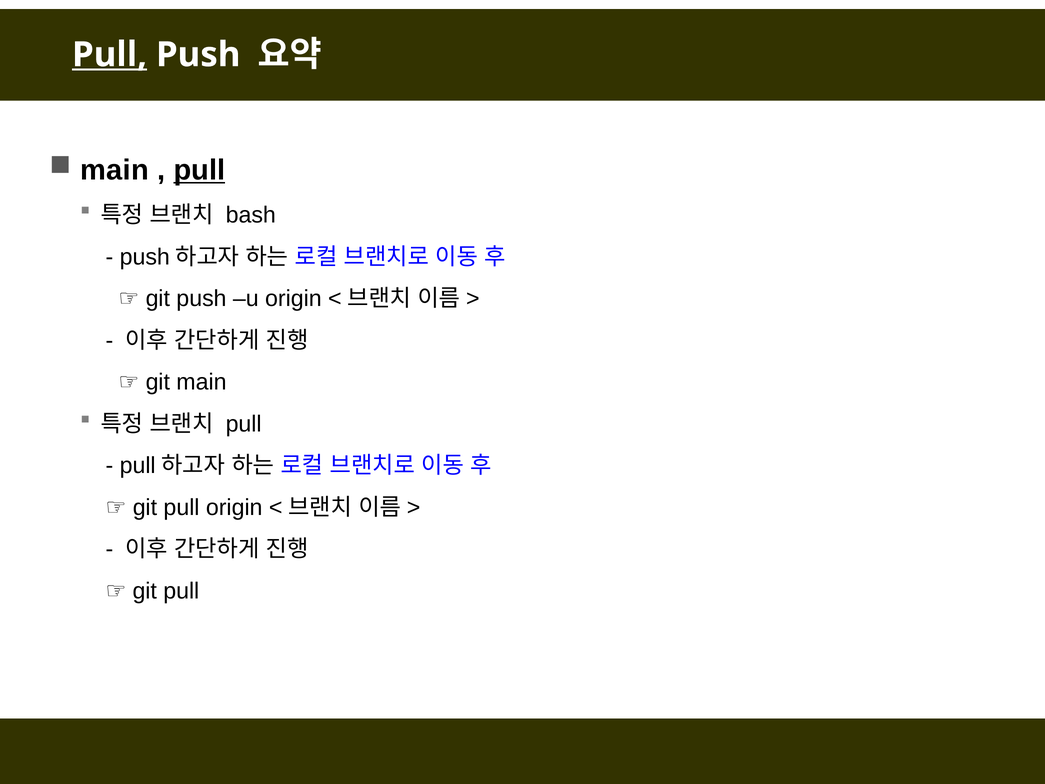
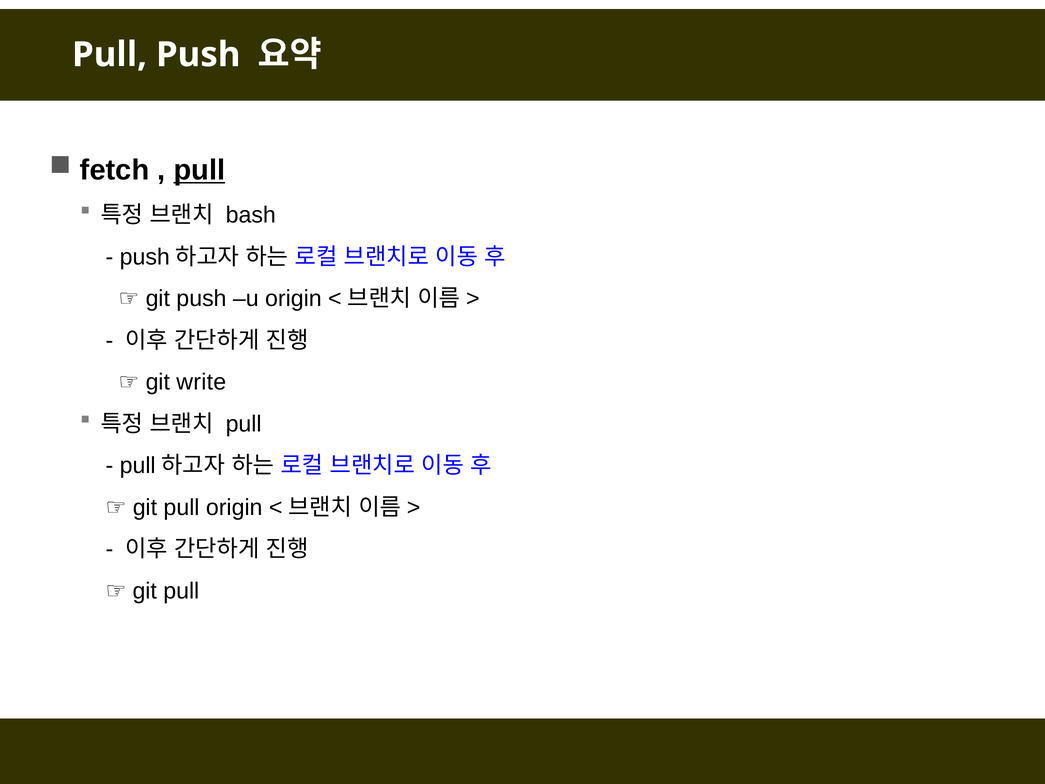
Pull underline: present -> none (110, 55)
main: main -> fetch (115, 170)
git main: main -> write (201, 382)
